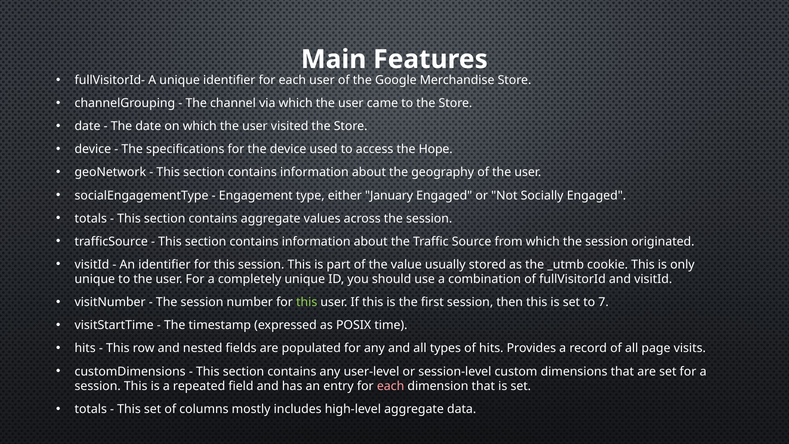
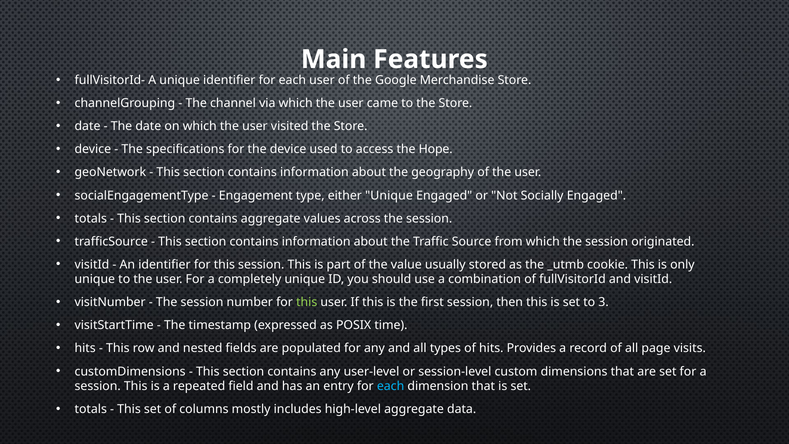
either January: January -> Unique (389, 195)
7: 7 -> 3 (604, 302)
each colour: pink -> light blue (391, 386)
